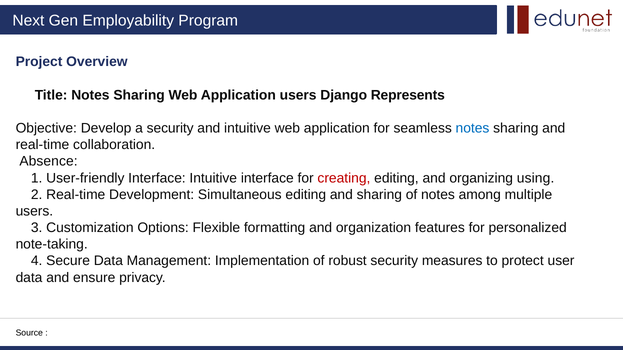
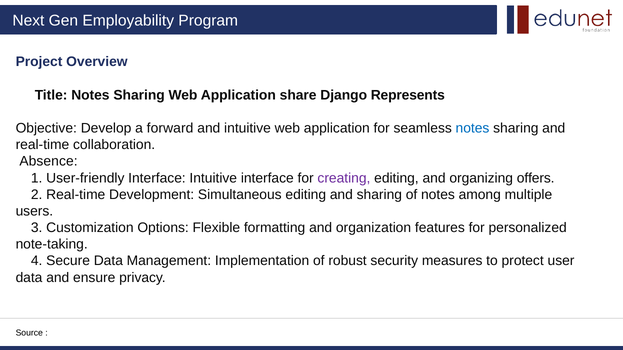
Application users: users -> share (298, 95)
a security: security -> forward (170, 128)
creating colour: red -> purple (344, 178)
using: using -> offers (536, 178)
